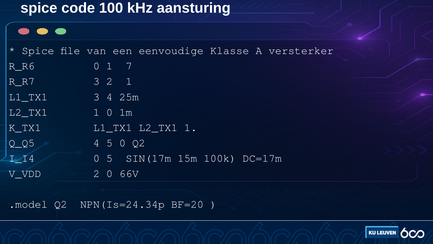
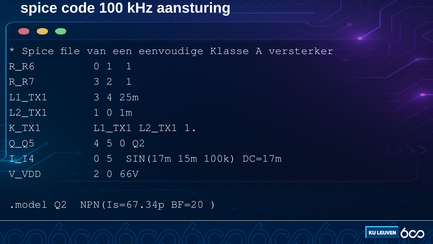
1 7: 7 -> 1 (129, 66)
NPN(Is=24.34p: NPN(Is=24.34p -> NPN(Is=67.34p (122, 204)
